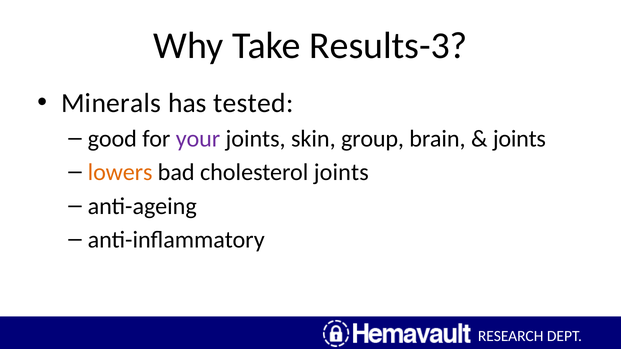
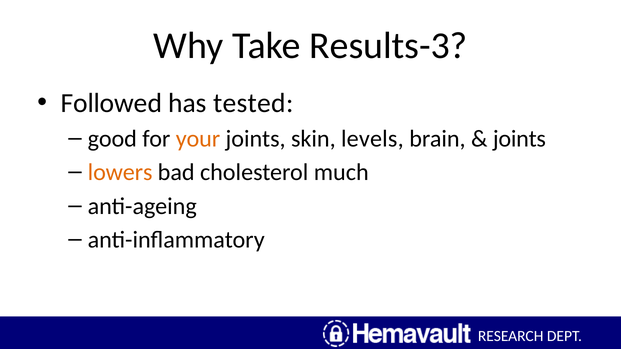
Minerals: Minerals -> Followed (111, 103)
your colour: purple -> orange (198, 139)
group: group -> levels (372, 139)
cholesterol joints: joints -> much (341, 173)
